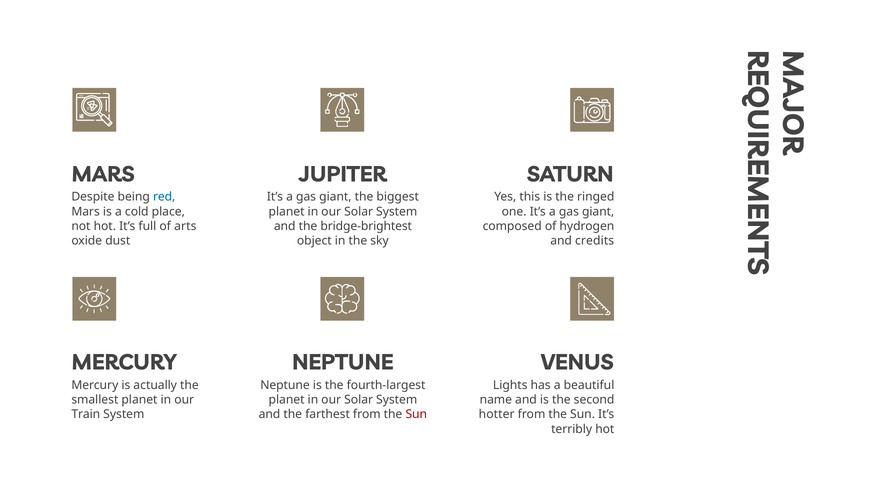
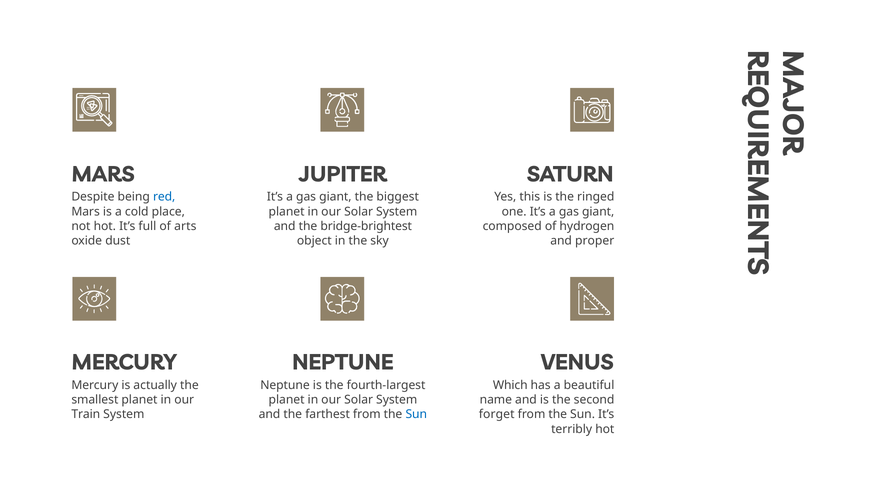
credits: credits -> proper (595, 241)
Lights: Lights -> Which (510, 385)
Sun colour: red -> blue (416, 415)
hotter: hotter -> forget (497, 415)
